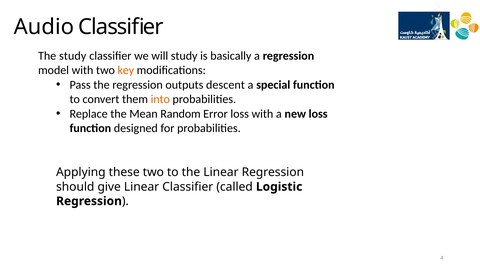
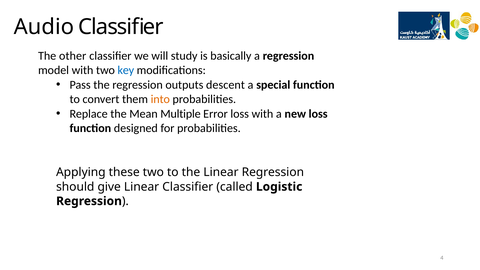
The study: study -> other (73, 56)
key colour: orange -> blue (126, 70)
Random: Random -> Multiple (181, 114)
